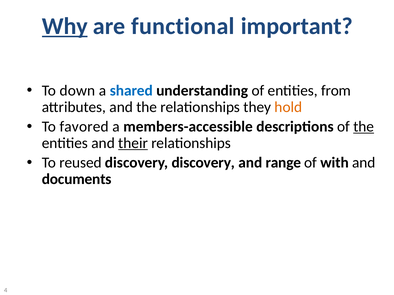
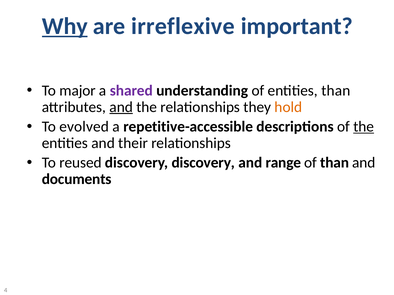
functional: functional -> irreflexive (183, 26)
down: down -> major (78, 91)
shared colour: blue -> purple (131, 91)
entities from: from -> than (336, 91)
and underline: none -> present (121, 107)
favored: favored -> evolved (84, 127)
members-accessible: members-accessible -> repetitive-accessible (188, 127)
their underline: present -> none (133, 143)
of with: with -> than (335, 163)
